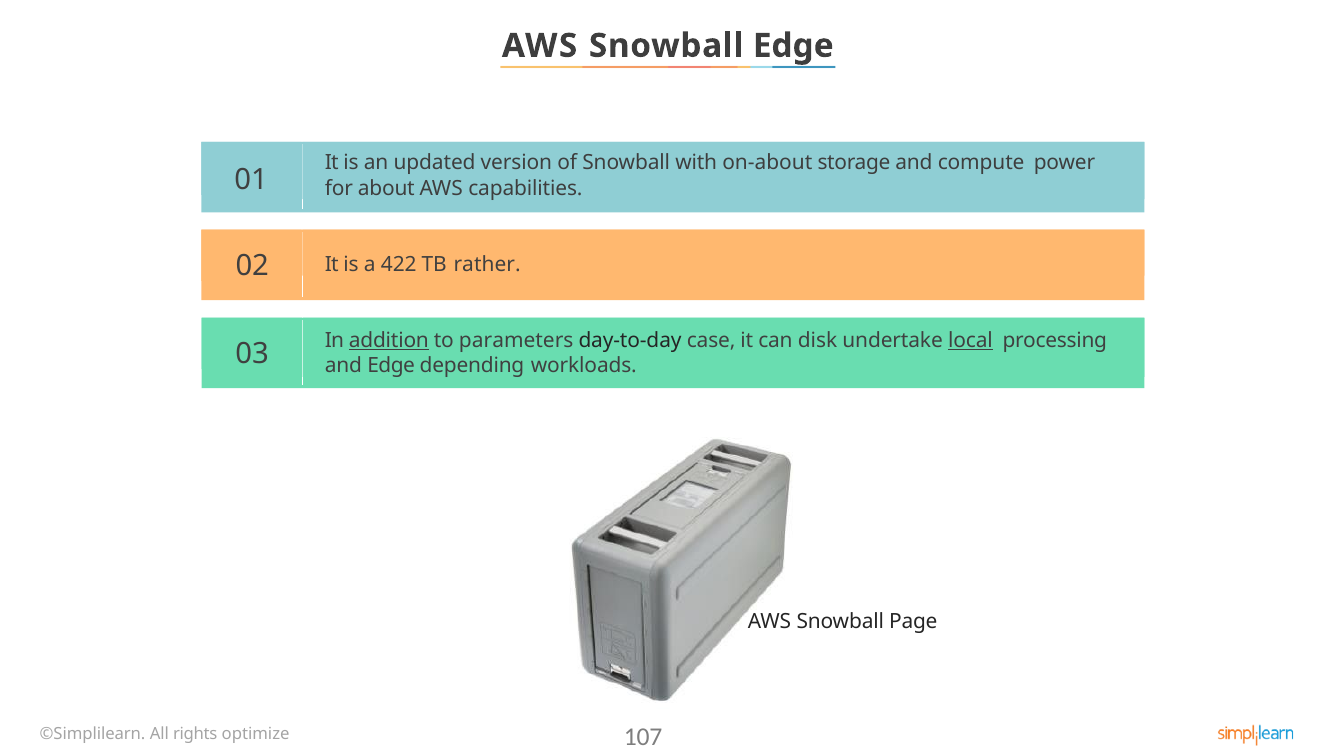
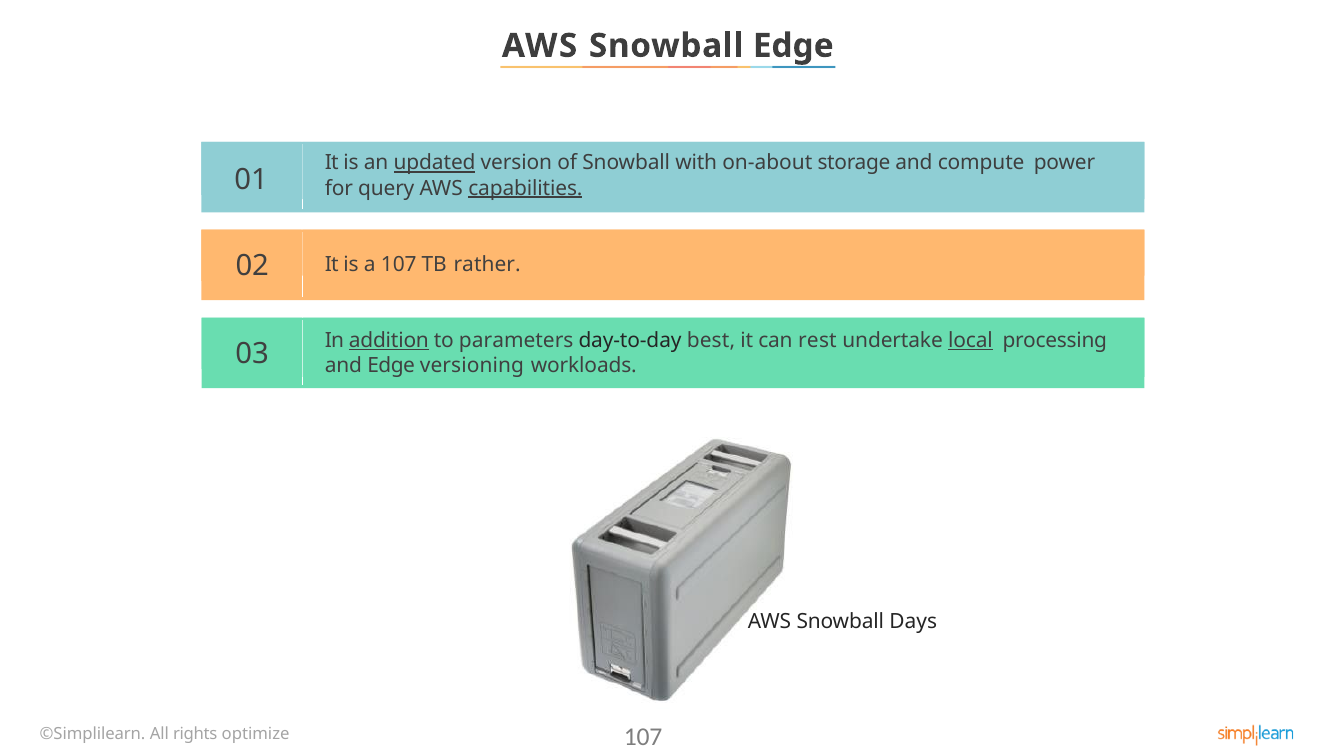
updated underline: none -> present (435, 163)
about: about -> query (386, 188)
capabilities underline: none -> present (525, 188)
a 422: 422 -> 107 (399, 264)
case: case -> best (711, 340)
disk: disk -> rest (817, 340)
depending: depending -> versioning (472, 366)
Page: Page -> Days (913, 621)
